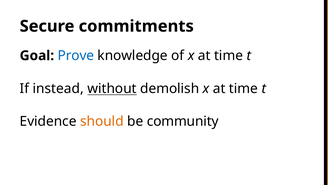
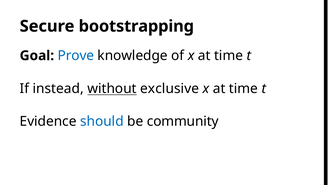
commitments: commitments -> bootstrapping (136, 26)
demolish: demolish -> exclusive (170, 88)
should colour: orange -> blue (102, 121)
